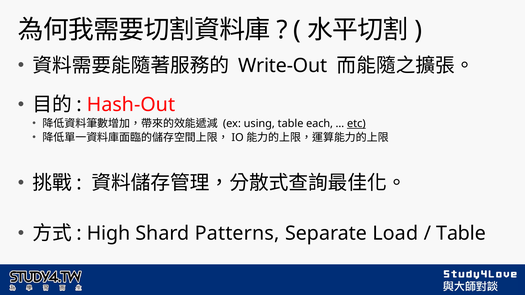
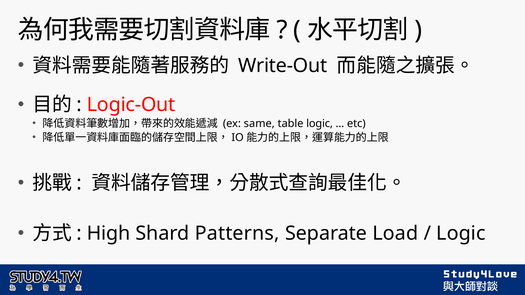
Hash-Out: Hash-Out -> Logic-Out (131, 105)
using: using -> same (259, 124)
table each: each -> logic (320, 124)
etc underline: present -> none (356, 124)
Table: Table -> Logic (461, 234)
